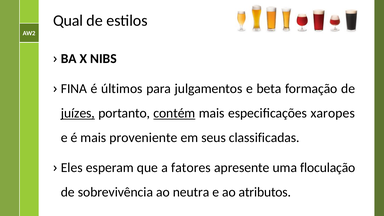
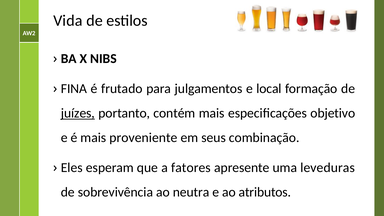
Qual: Qual -> Vida (68, 21)
últimos: últimos -> frutado (122, 89)
beta: beta -> local (269, 89)
contém underline: present -> none (174, 113)
xaropes: xaropes -> objetivo (333, 113)
classificadas: classificadas -> combinação (264, 138)
floculação: floculação -> leveduras (328, 168)
